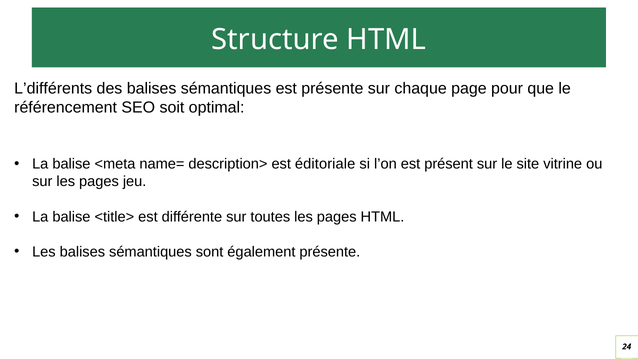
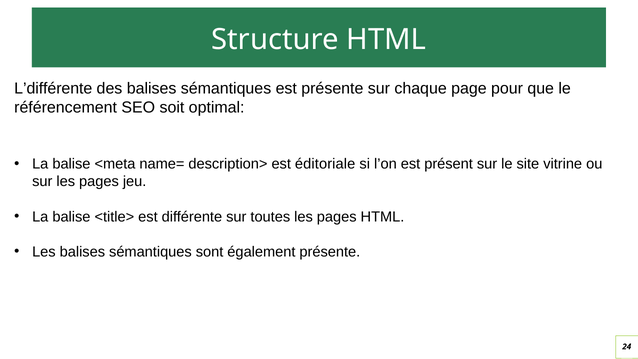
L’différents: L’différents -> L’différente (53, 88)
